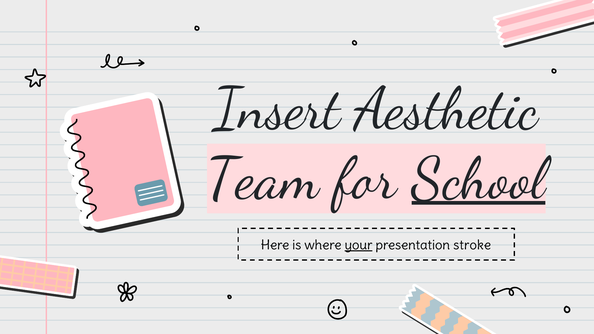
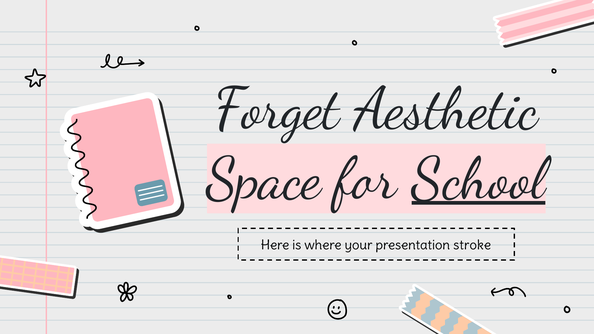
Insert: Insert -> Forget (277, 108)
Team: Team -> Space (264, 178)
your underline: present -> none (359, 245)
